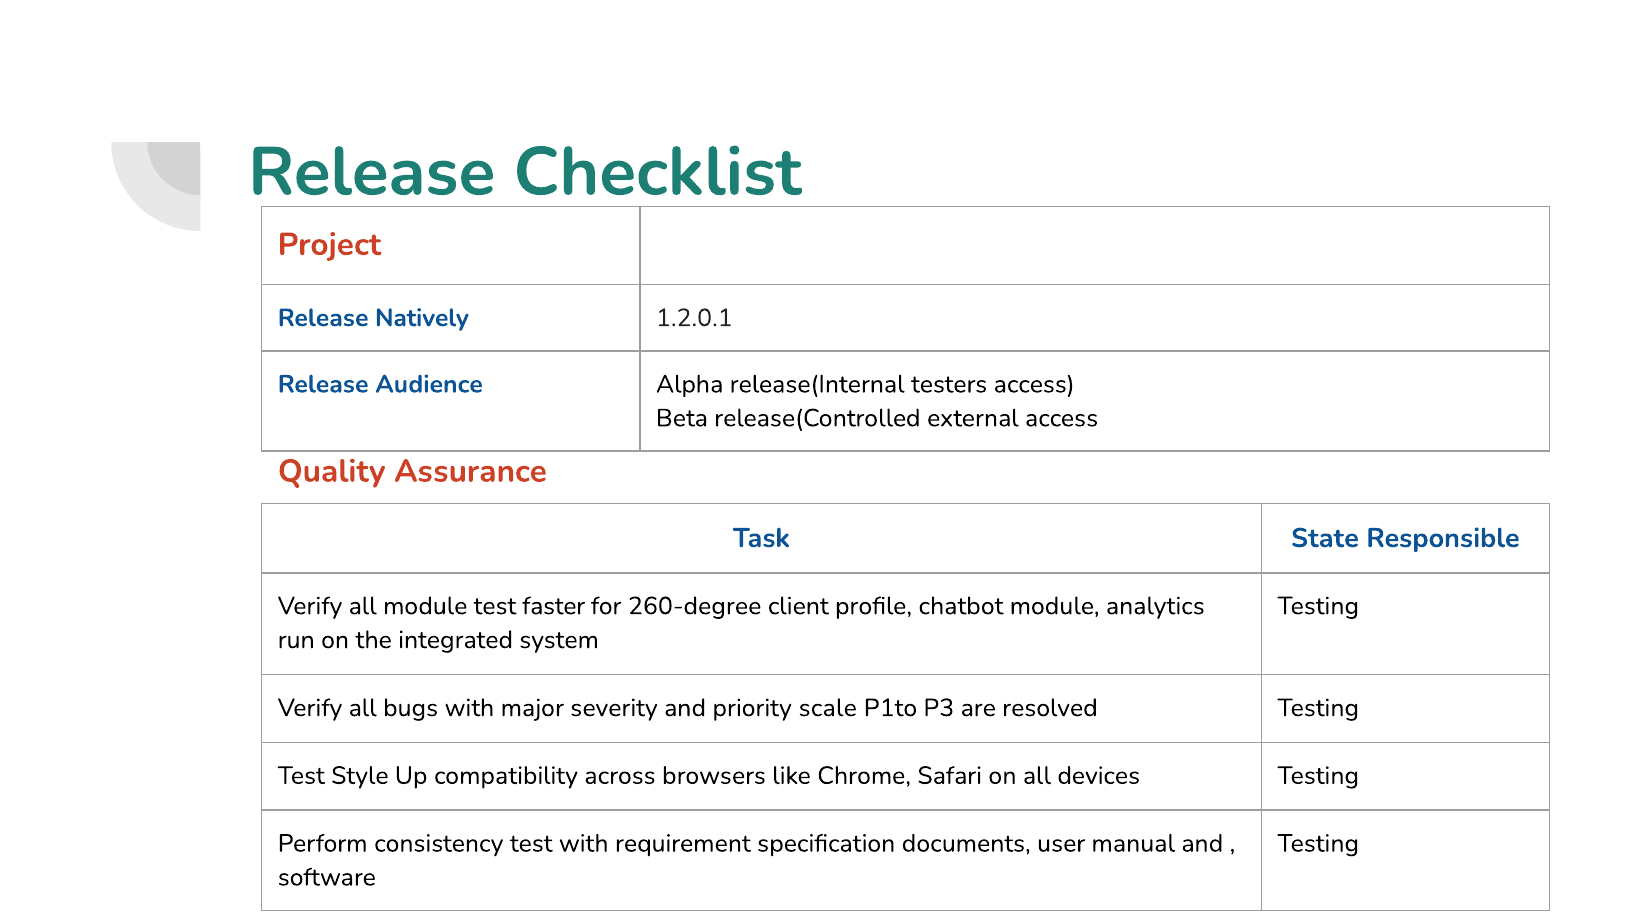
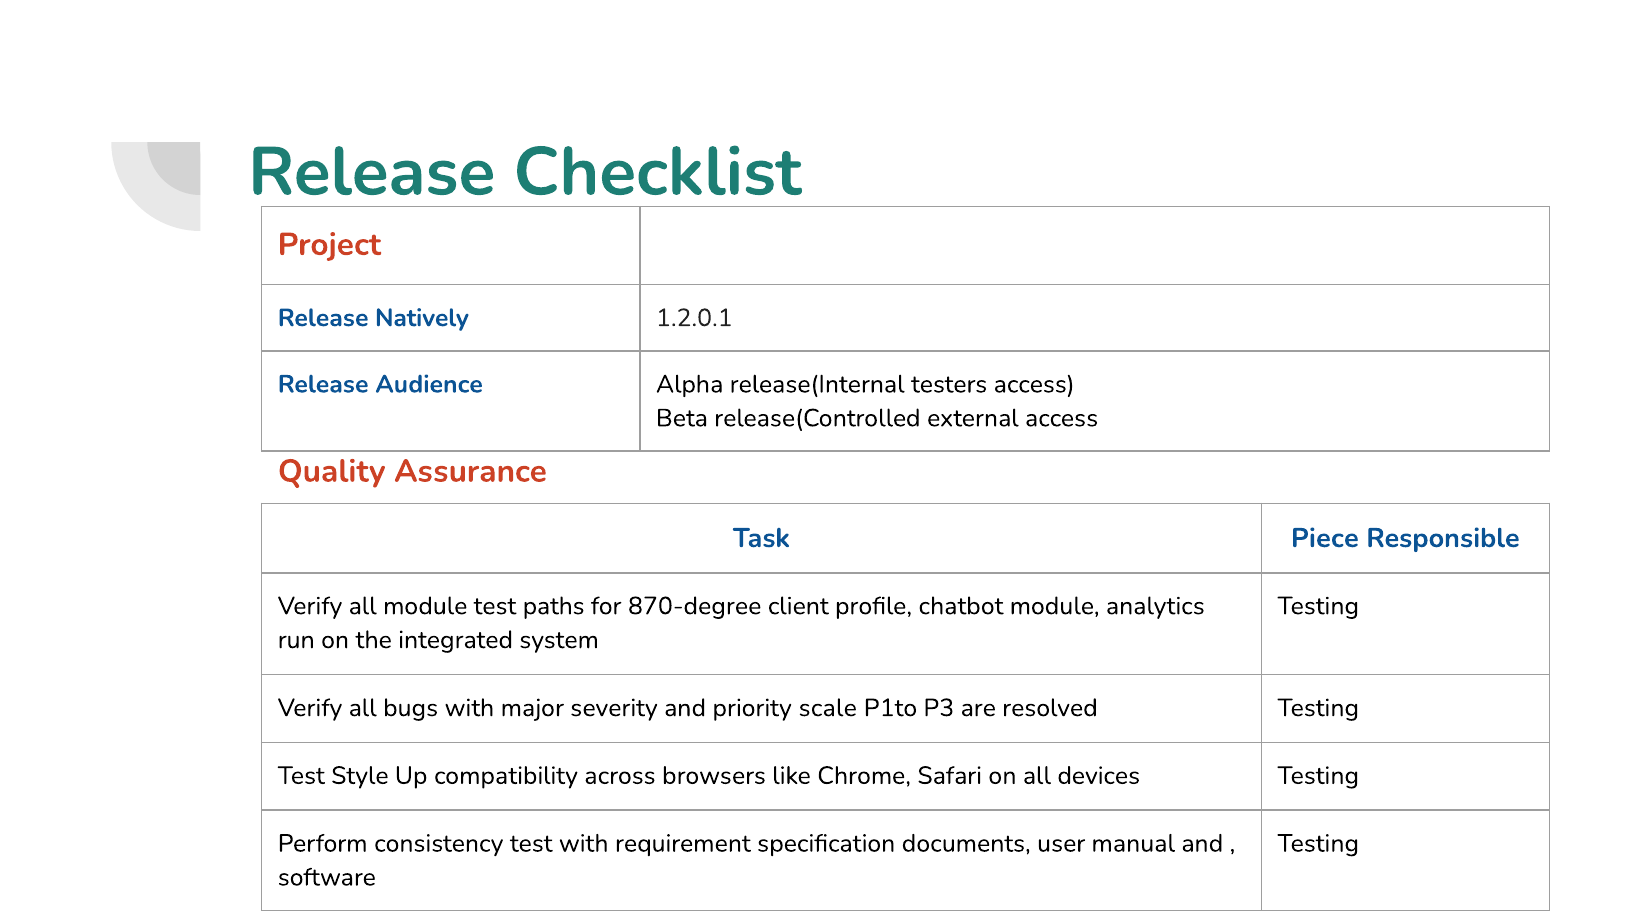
State: State -> Piece (1325, 538)
faster: faster -> paths (554, 606)
260-degree: 260-degree -> 870-degree (695, 606)
